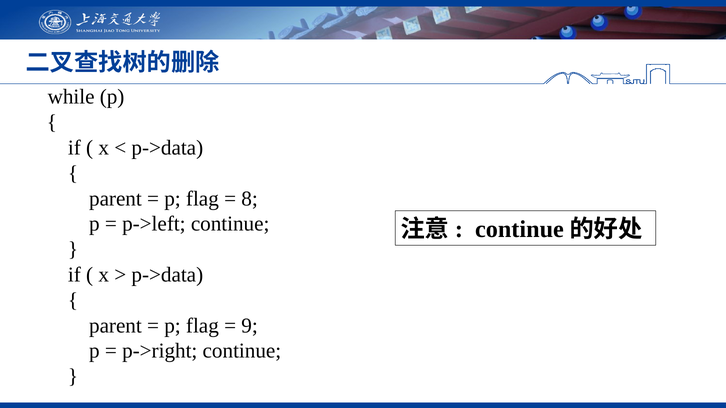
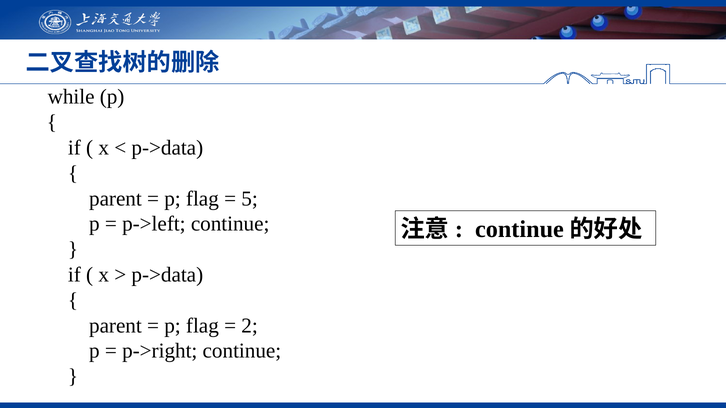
8: 8 -> 5 (250, 199)
9: 9 -> 2 (250, 326)
